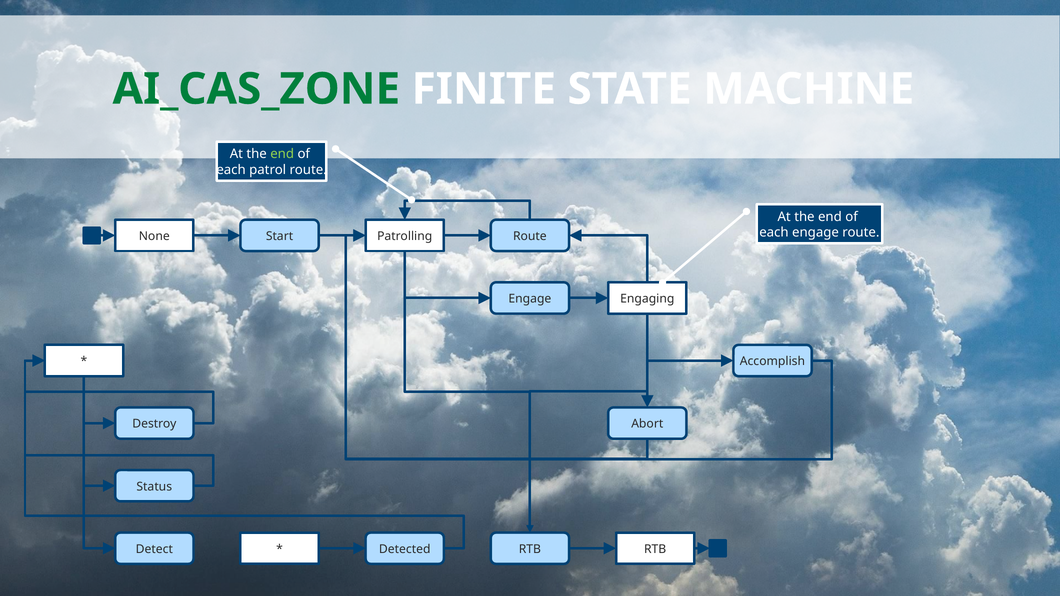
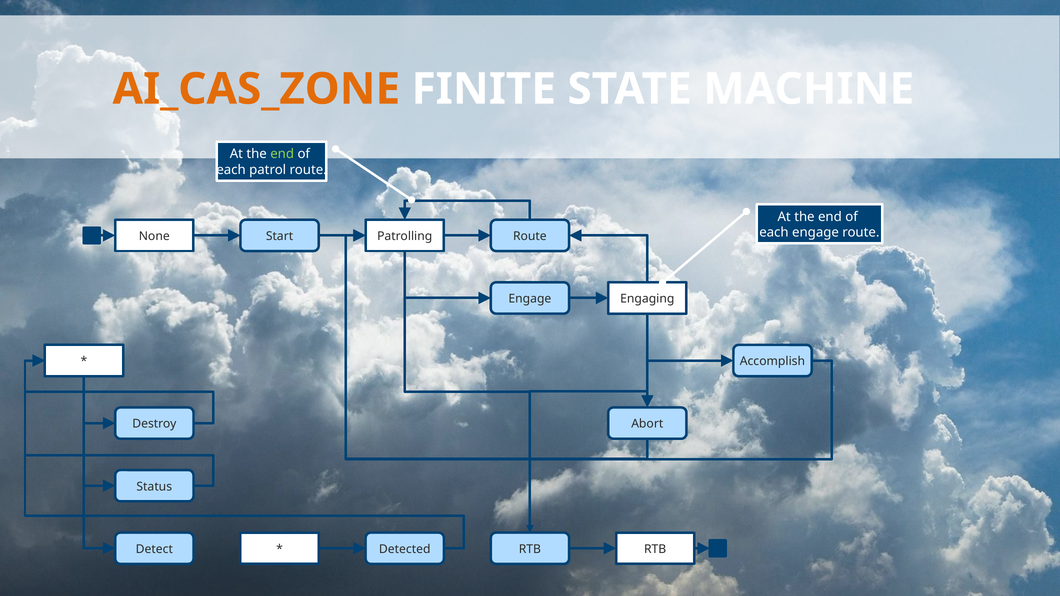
AI_CAS_ZONE colour: green -> orange (256, 89)
